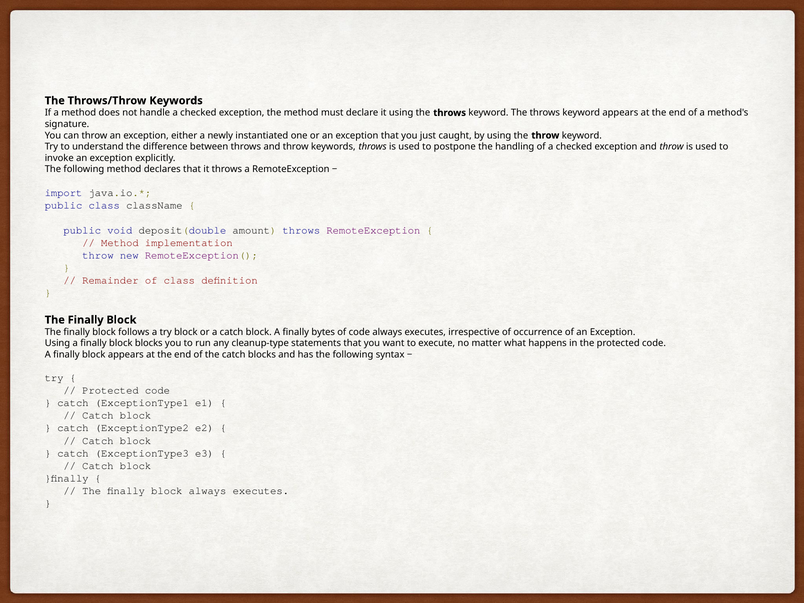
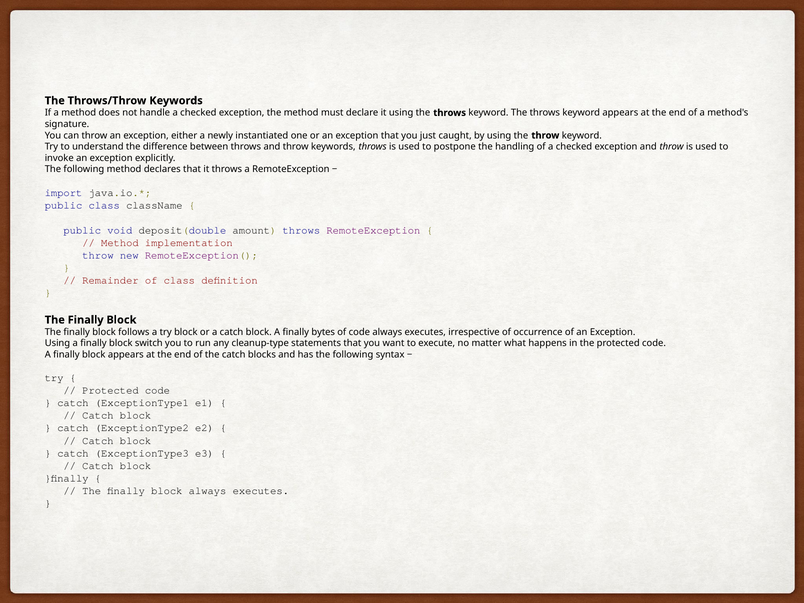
block blocks: blocks -> switch (149, 343)
